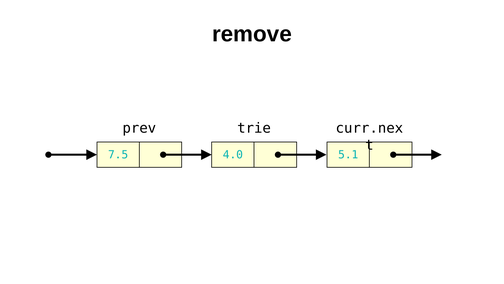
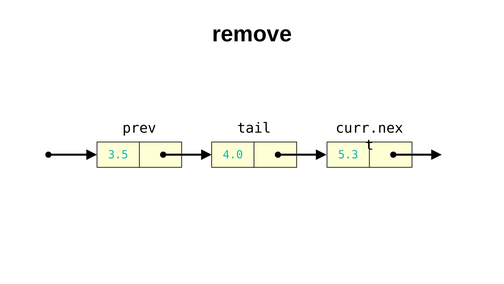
trie: trie -> tail (254, 128)
7.5: 7.5 -> 3.5 (118, 155)
5.1: 5.1 -> 5.3 (348, 155)
